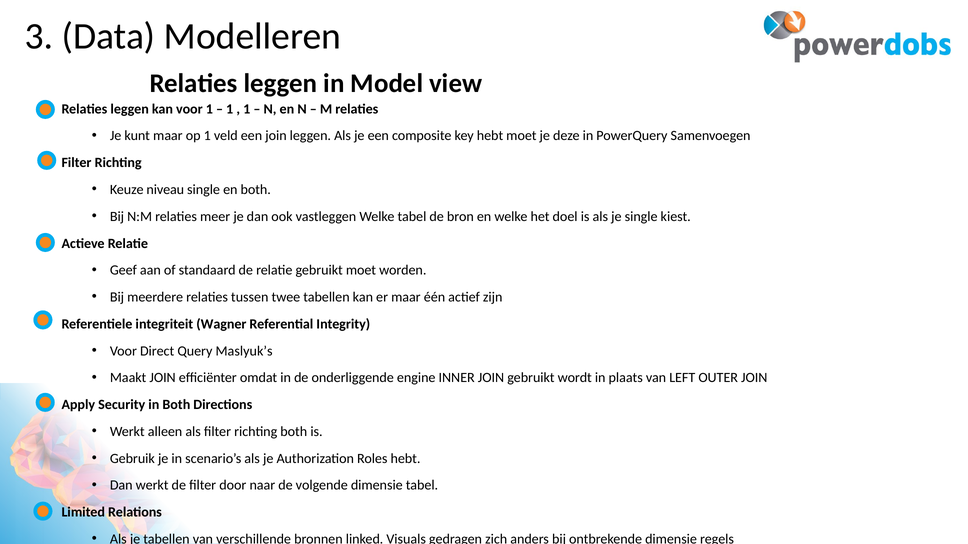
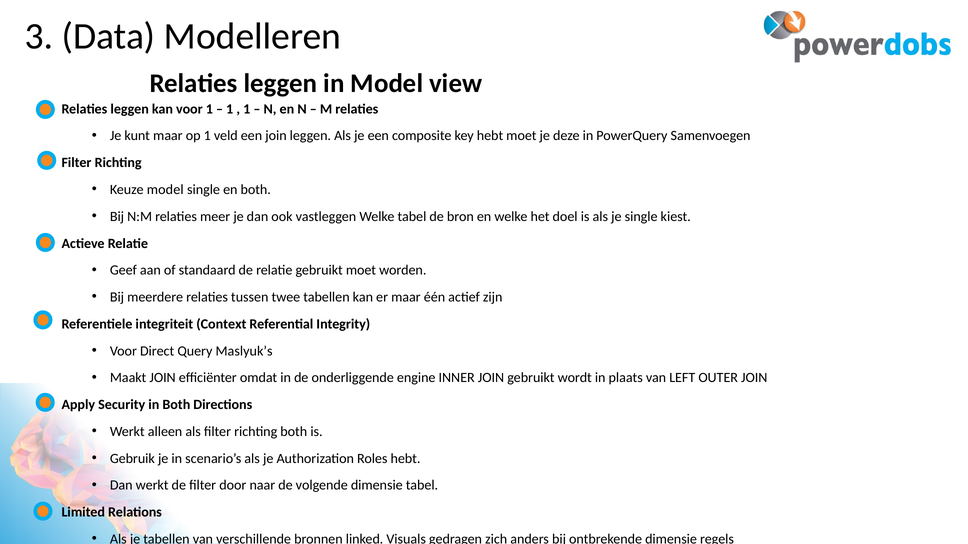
Keuze niveau: niveau -> model (165, 190)
Wagner: Wagner -> Context (221, 324)
